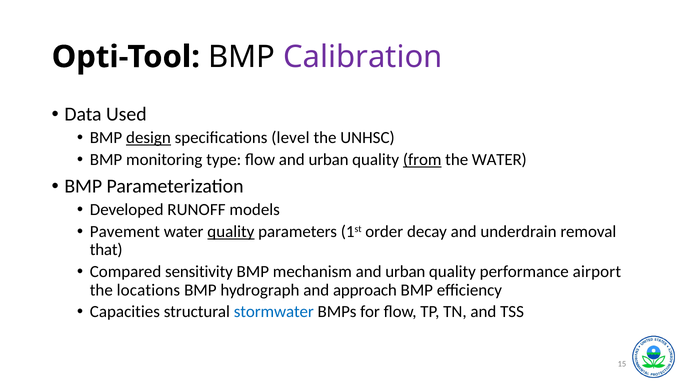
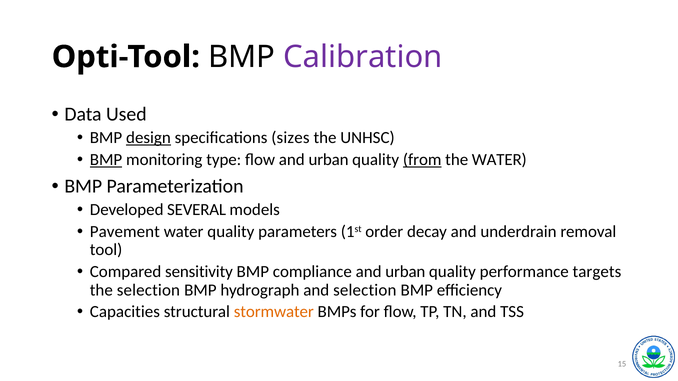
level: level -> sizes (290, 138)
BMP underline: none -> present (106, 160)
RUNOFF: RUNOFF -> SEVERAL (197, 210)
quality underline: present -> none (231, 232)
that: that -> tool (106, 250)
mechanism: mechanism -> compliance (312, 272)
airport: airport -> targets (597, 272)
the locations: locations -> selection (148, 290)
and approach: approach -> selection (365, 290)
stormwater colour: blue -> orange (274, 312)
